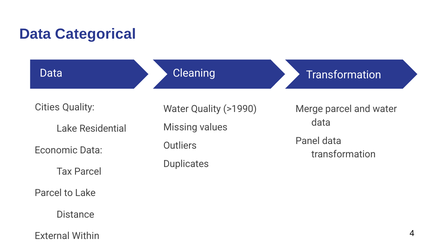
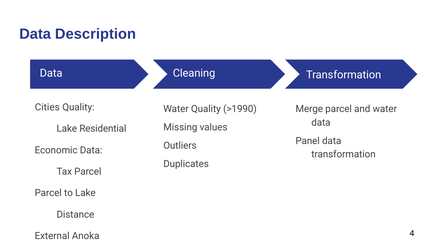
Categorical: Categorical -> Description (95, 34)
Within: Within -> Anoka (86, 235)
